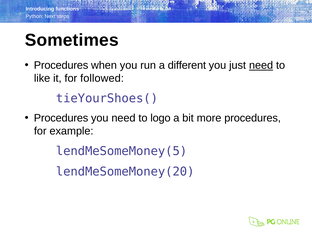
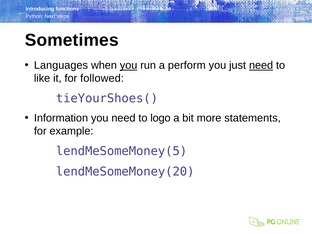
Procedures: Procedures -> Languages (61, 65)
you underline: none -> present (129, 65)
different: different -> perform (187, 65)
Procedures: Procedures -> Information (61, 118)
more procedures: procedures -> statements (253, 118)
